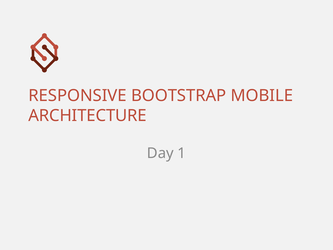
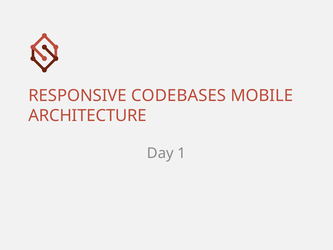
BOOTSTRAP: BOOTSTRAP -> CODEBASES (179, 96)
